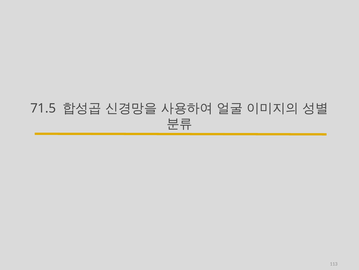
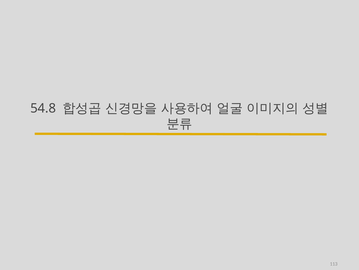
71.5: 71.5 -> 54.8 (43, 108)
